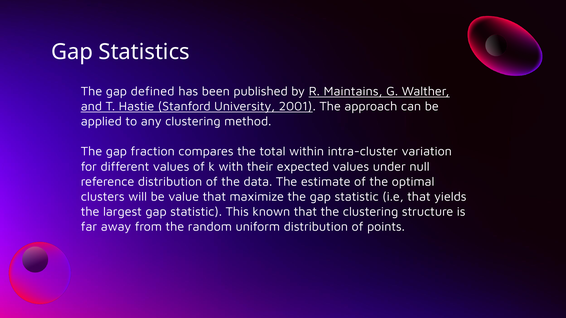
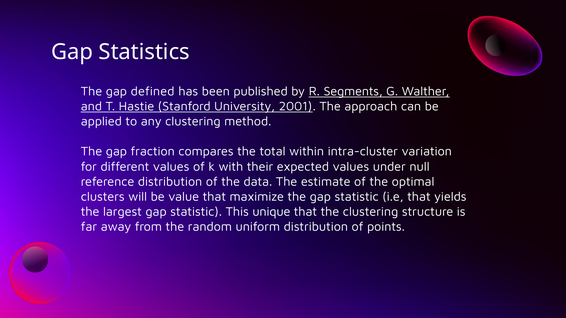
Maintains: Maintains -> Segments (353, 91)
known: known -> unique (271, 212)
